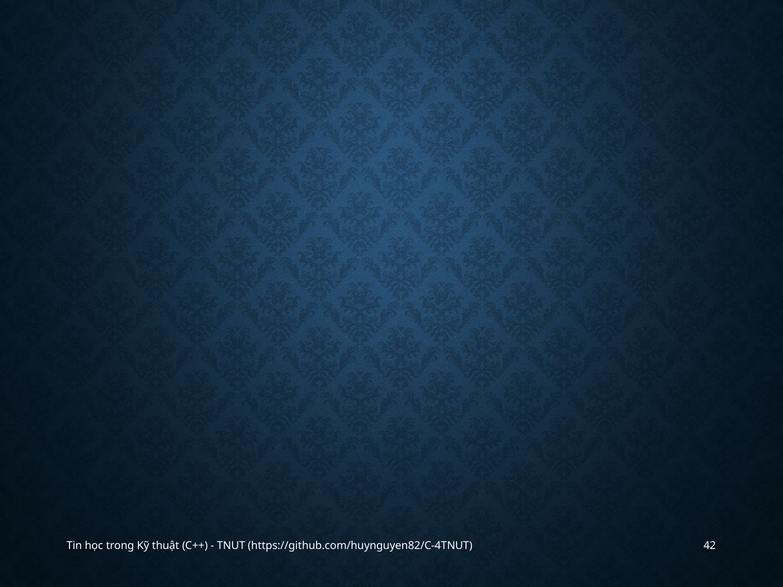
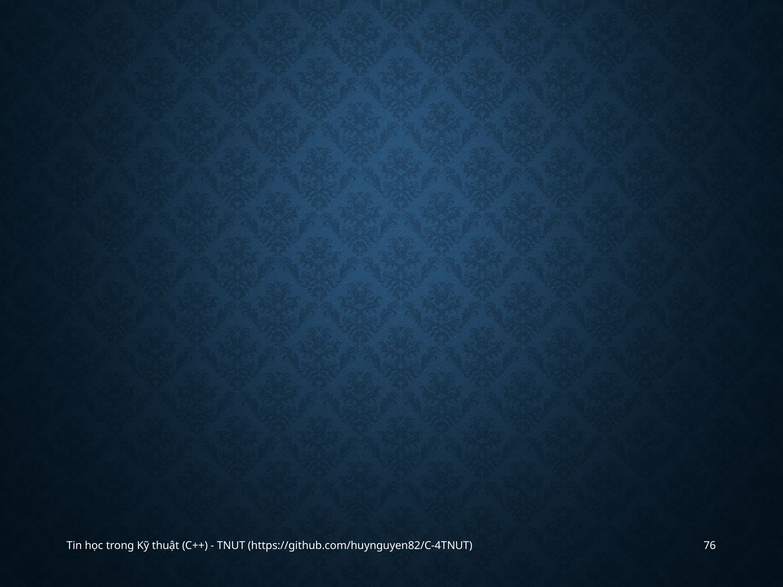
42: 42 -> 76 (710, 546)
